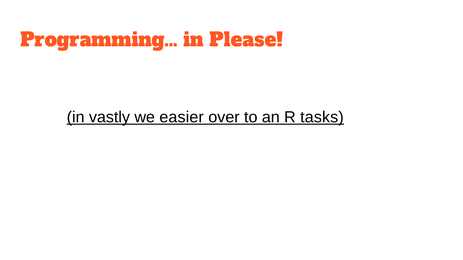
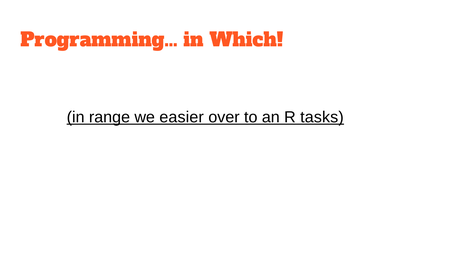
Please: Please -> Which (246, 40)
vastly: vastly -> range (109, 117)
